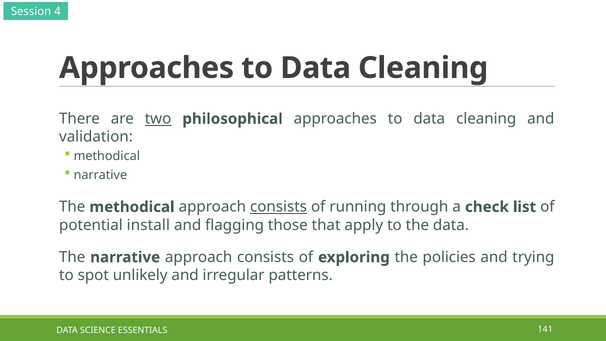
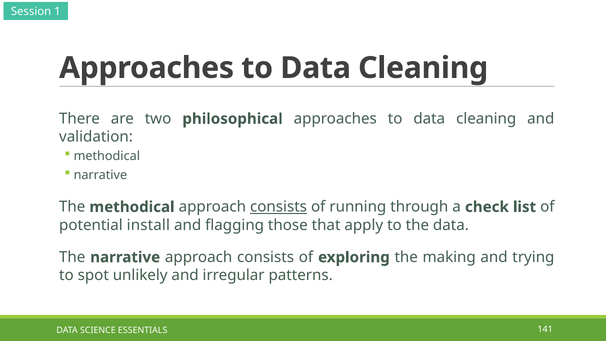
4: 4 -> 1 (57, 12)
two underline: present -> none (158, 119)
policies: policies -> making (449, 257)
